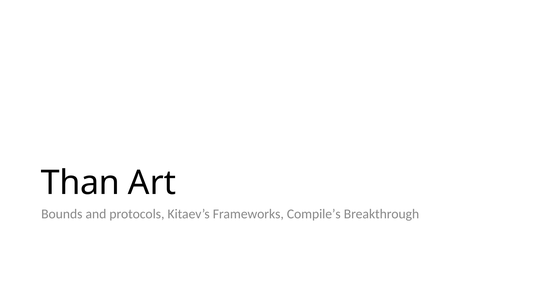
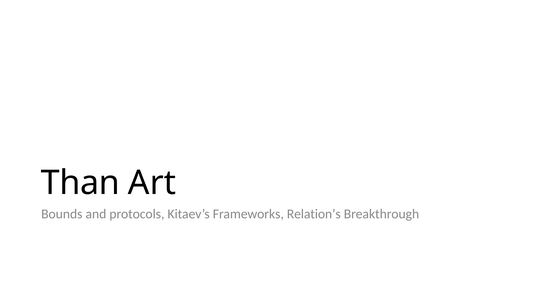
Compile’s: Compile’s -> Relation’s (314, 214)
